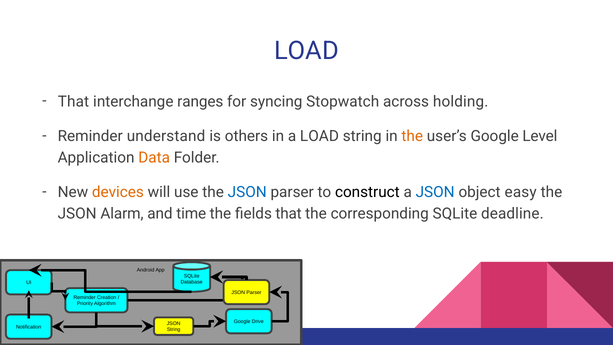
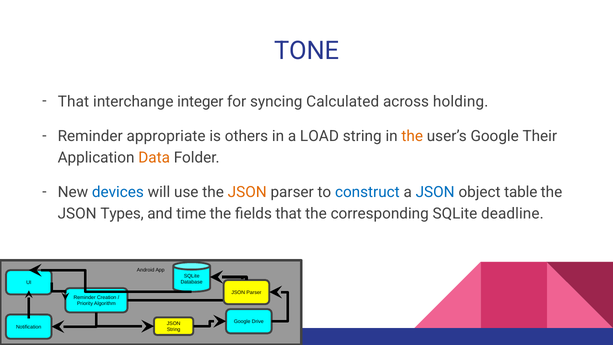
LOAD: LOAD -> TONE (307, 51)
ranges: ranges -> integer (200, 102)
Stopwatch: Stopwatch -> Calculated (343, 102)
understand: understand -> appropriate (166, 136)
Level: Level -> Their (540, 136)
devices colour: orange -> blue (118, 192)
JSON colour: blue -> orange (247, 192)
construct colour: black -> blue (367, 192)
easy: easy -> table (521, 192)
Alarm: Alarm -> Types (122, 213)
